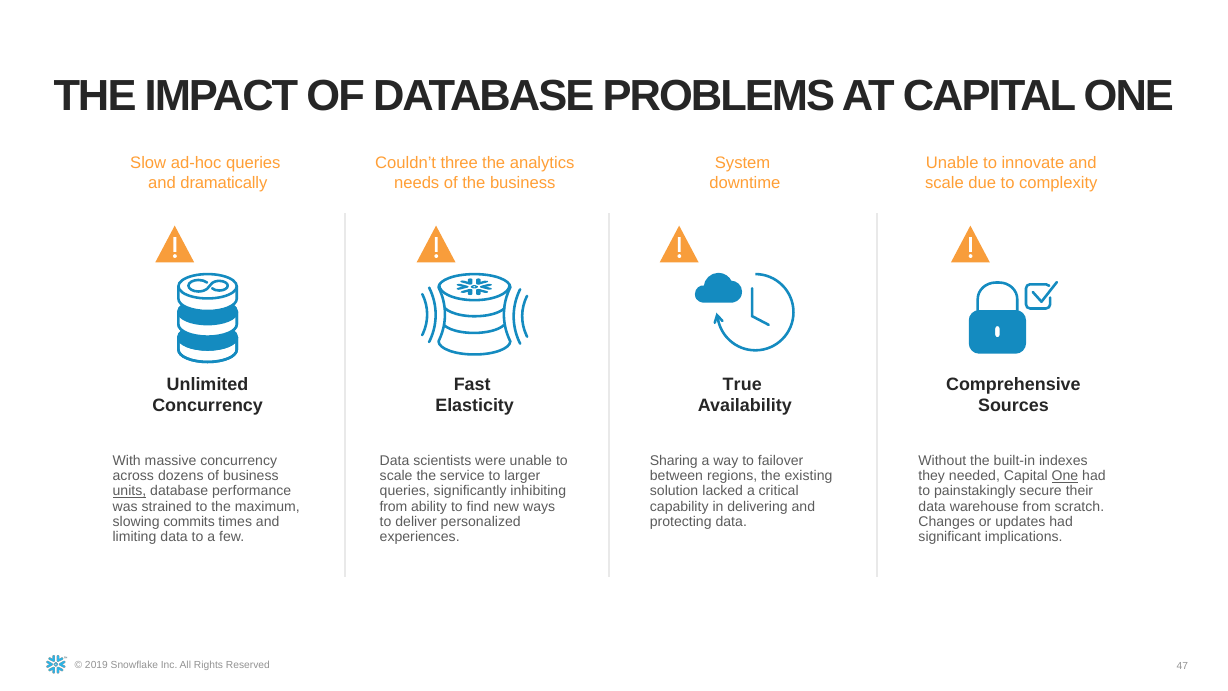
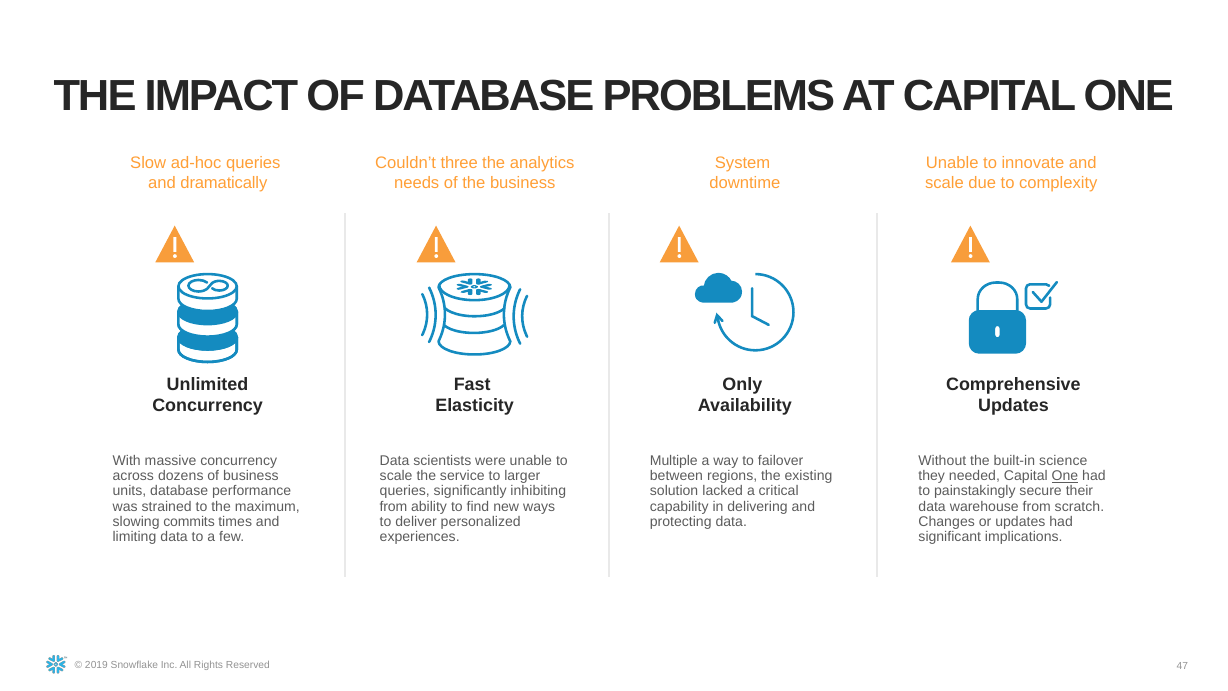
True: True -> Only (742, 384)
Sources: Sources -> Updates (1013, 406)
indexes: indexes -> science (1063, 461)
Sharing: Sharing -> Multiple (674, 461)
units underline: present -> none (129, 491)
